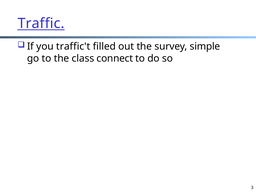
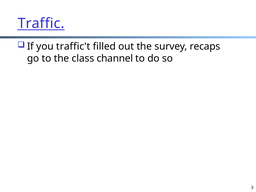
simple: simple -> recaps (205, 46)
connect: connect -> channel (115, 58)
